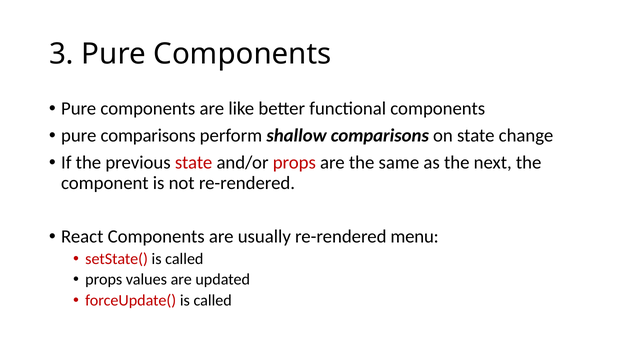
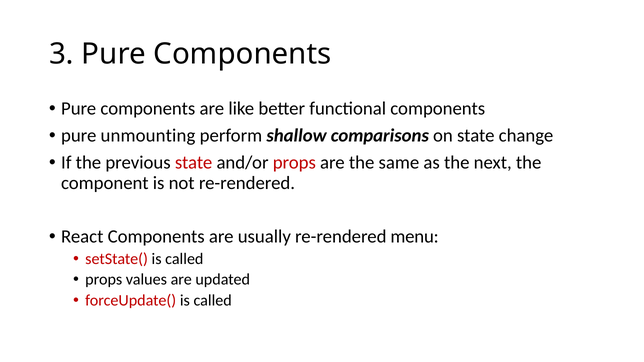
pure comparisons: comparisons -> unmounting (148, 136)
